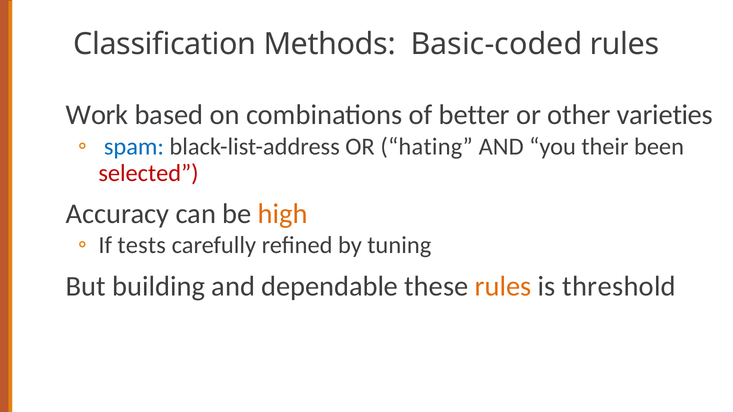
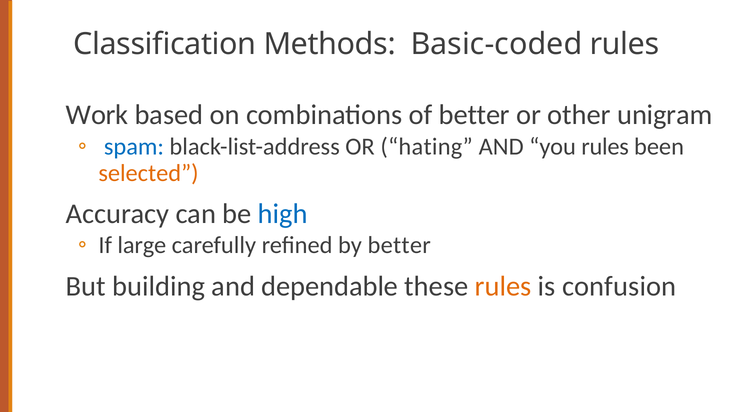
varieties: varieties -> unigram (665, 115)
you their: their -> rules (605, 147)
selected colour: red -> orange (149, 173)
high colour: orange -> blue (283, 214)
tests: tests -> large (142, 246)
by tuning: tuning -> better (399, 246)
threshold: threshold -> confusion (619, 286)
